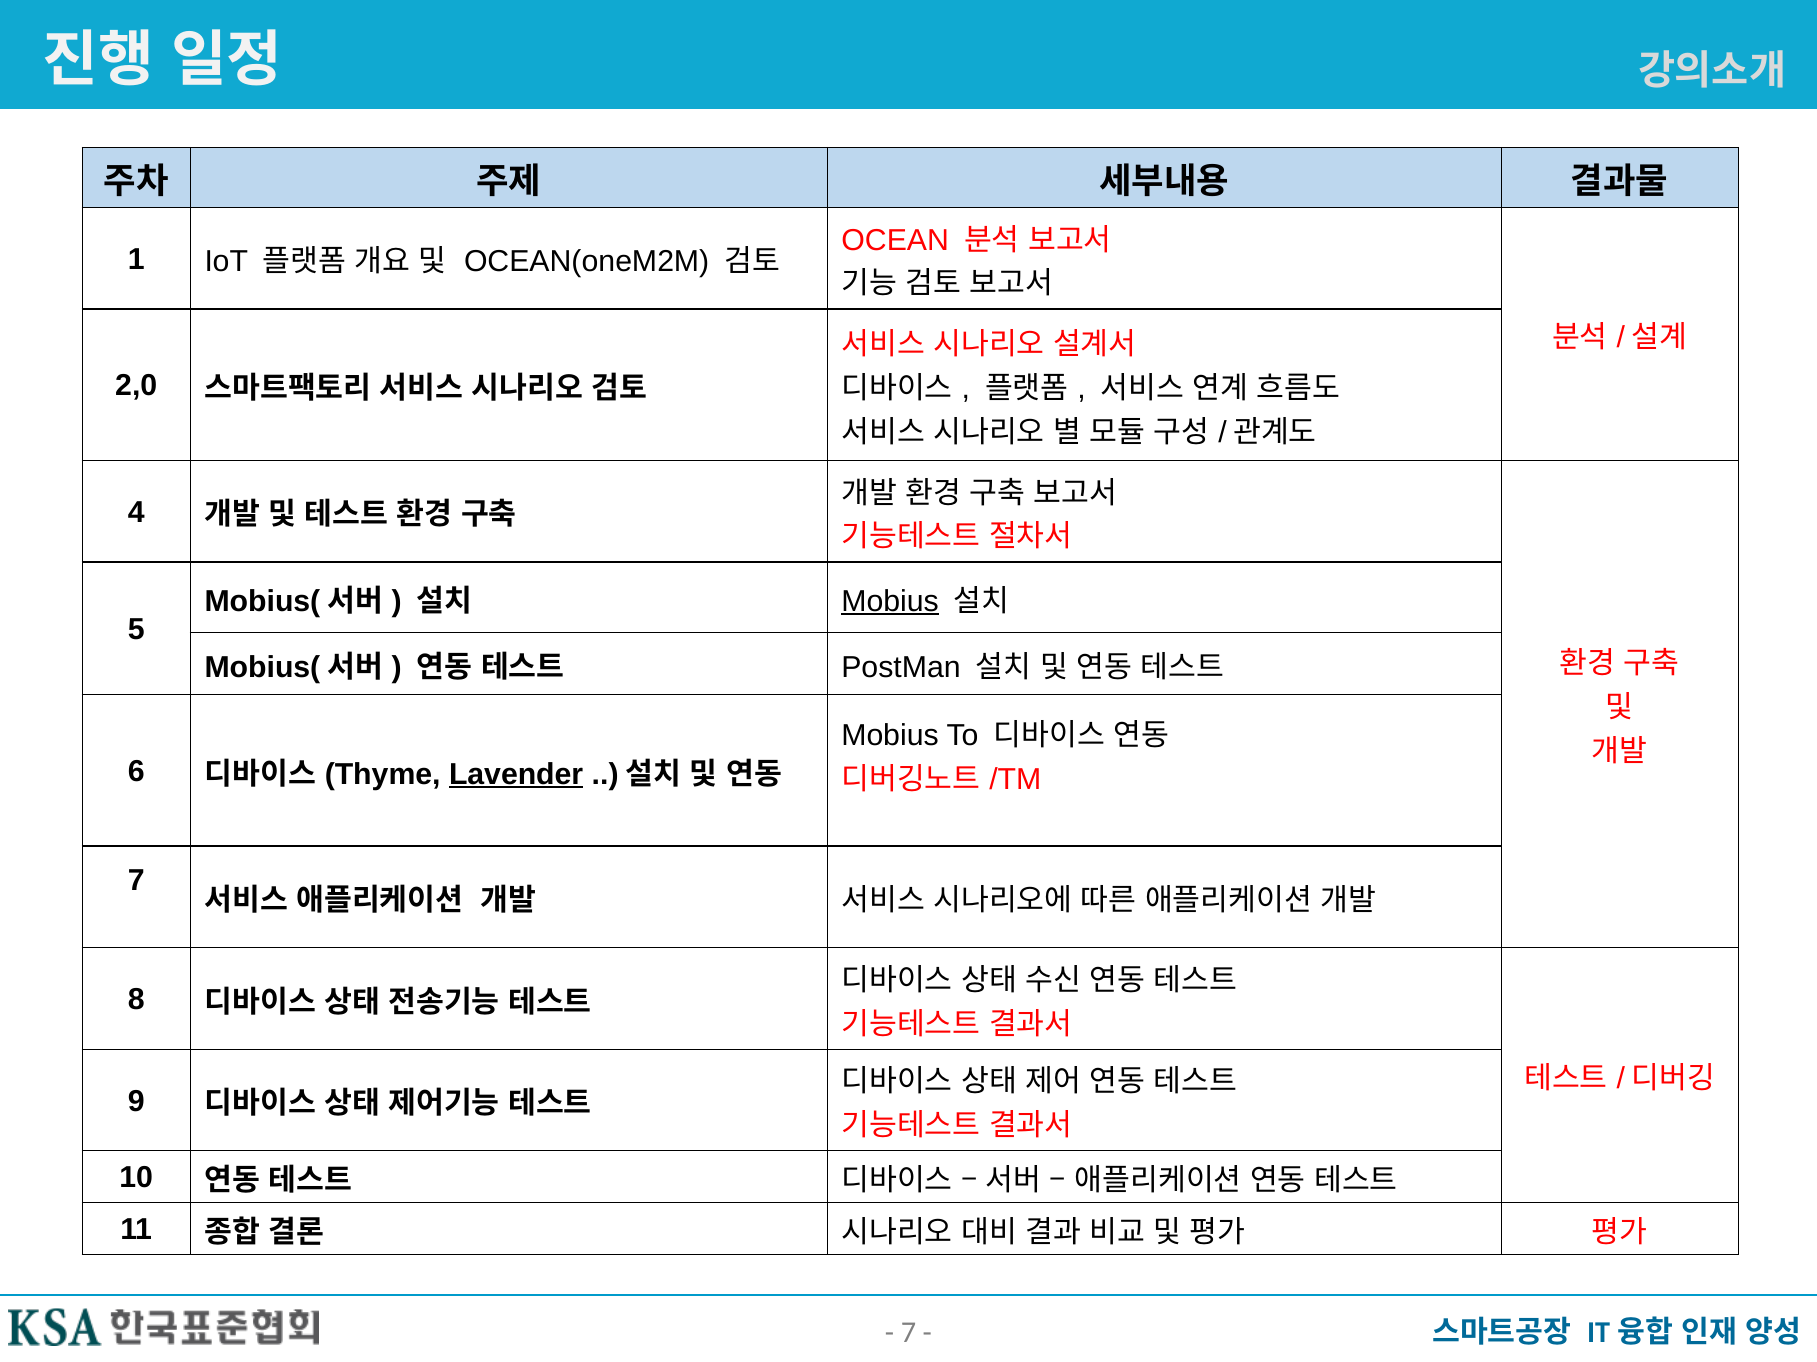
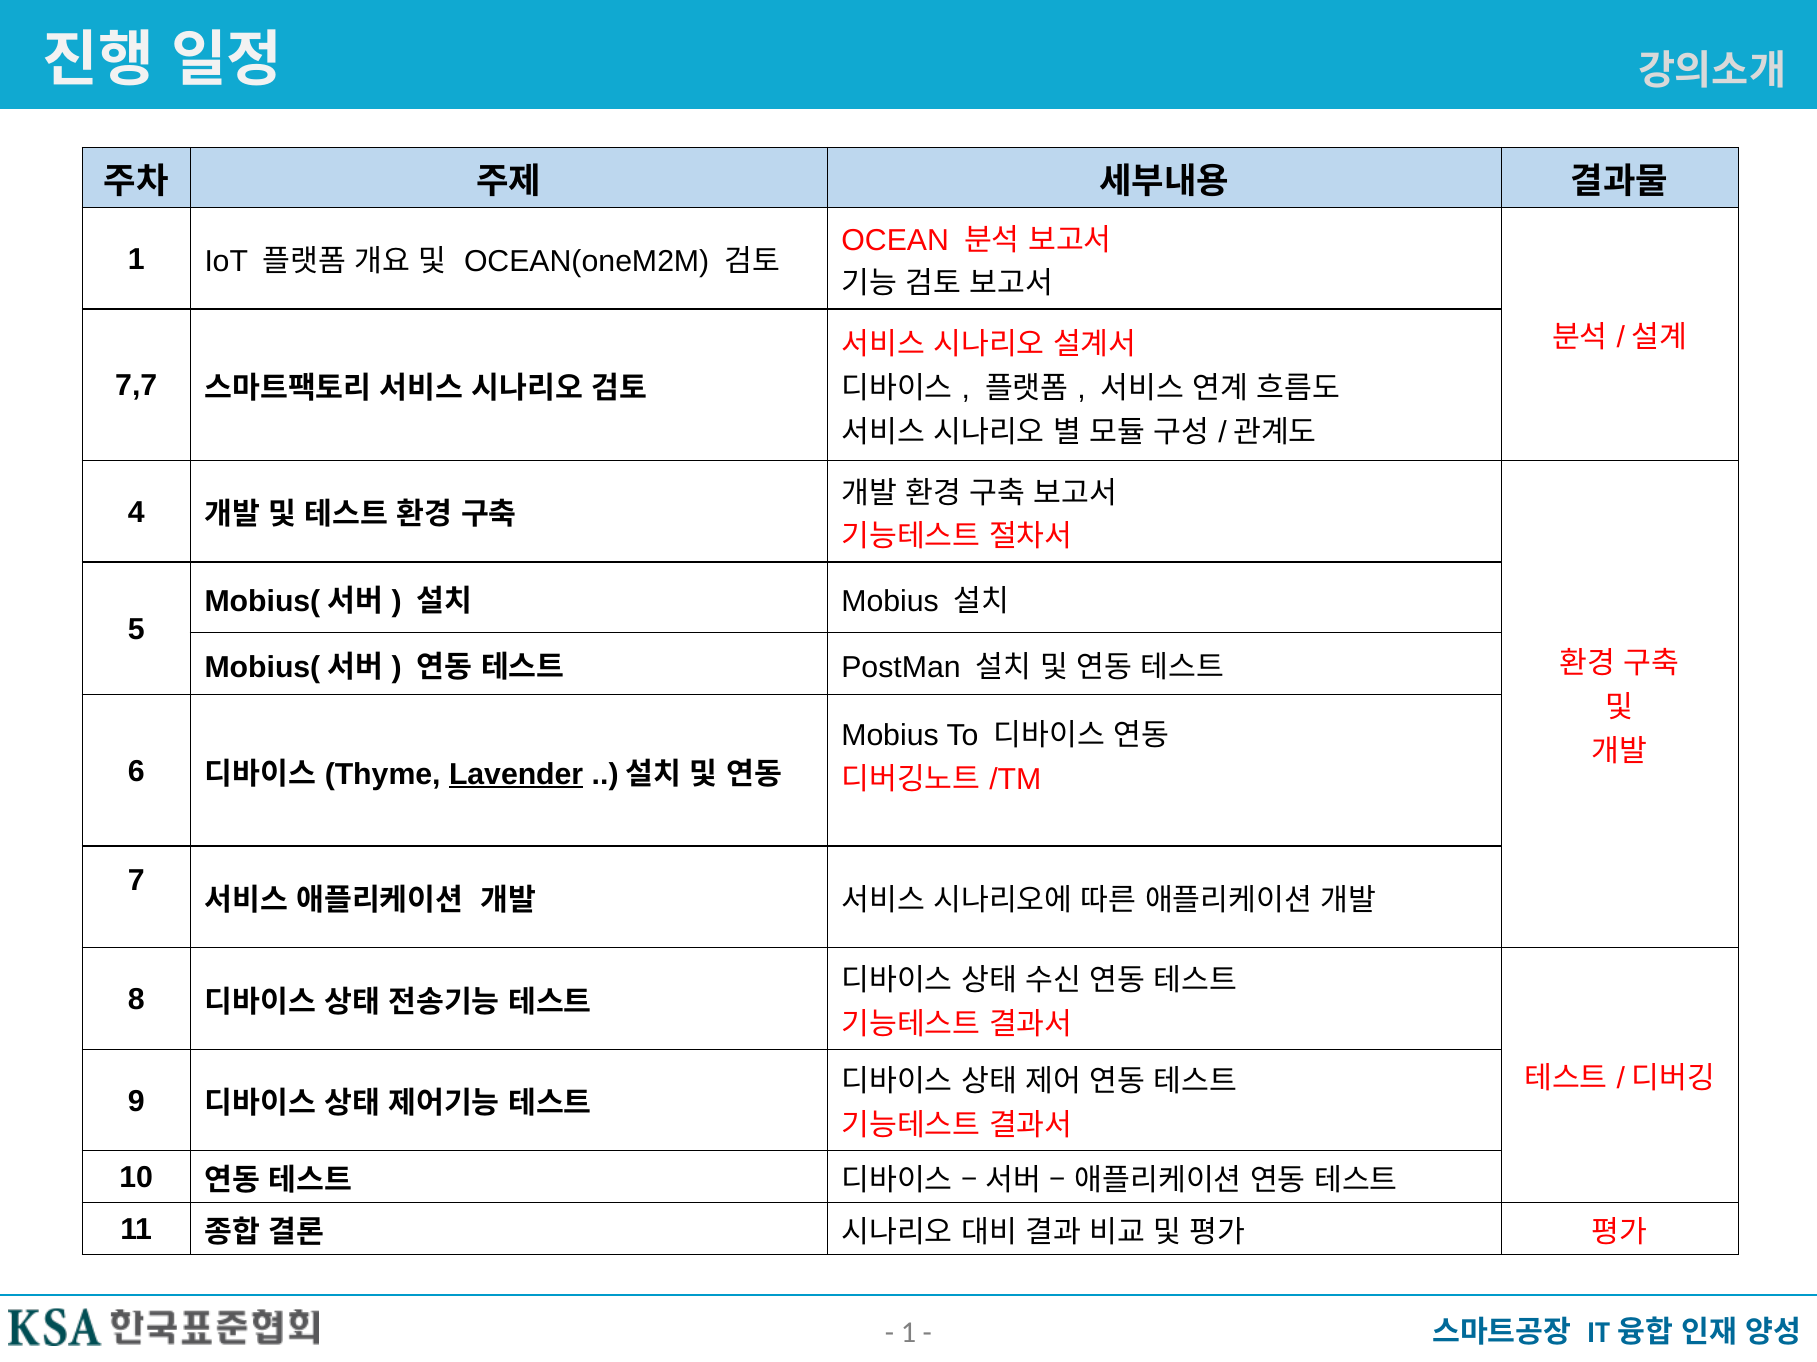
2,0: 2,0 -> 7,7 (136, 386)
Mobius underline: present -> none (890, 601)
7: 7 -> 1 (909, 1334)
